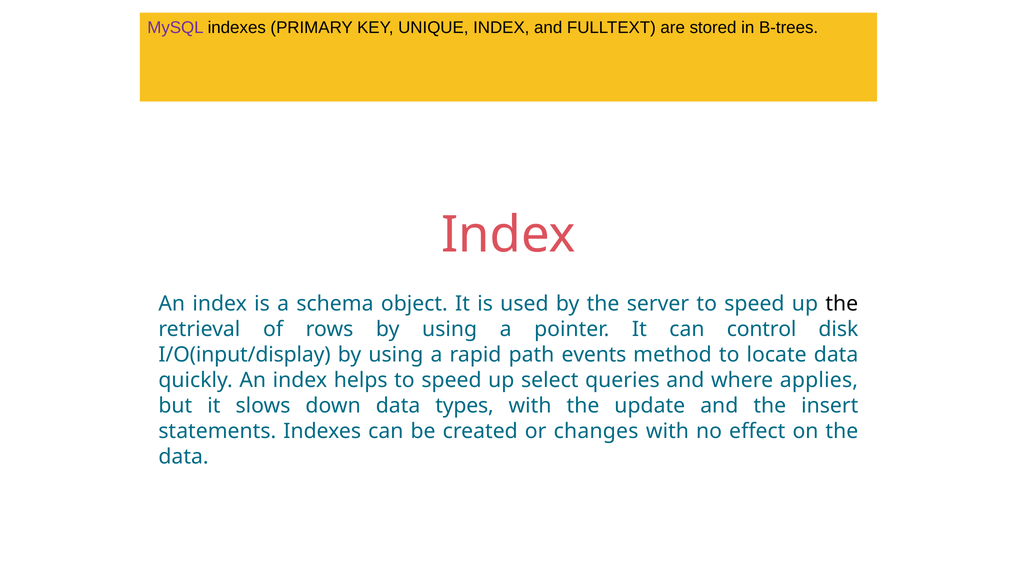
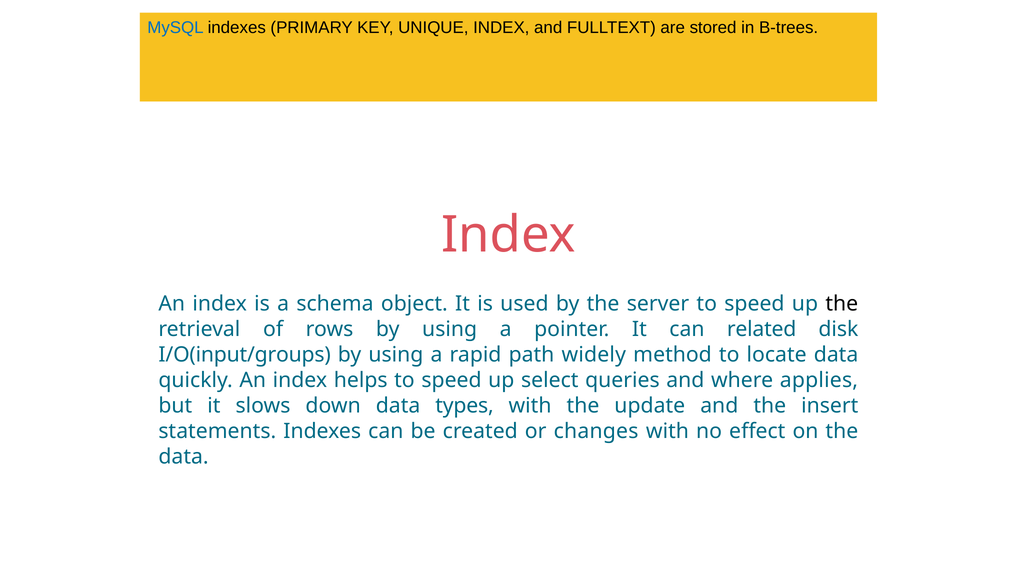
MySQL colour: purple -> blue (175, 28)
control: control -> related (762, 329)
I/O(input/display: I/O(input/display -> I/O(input/groups (245, 355)
events: events -> widely (594, 355)
